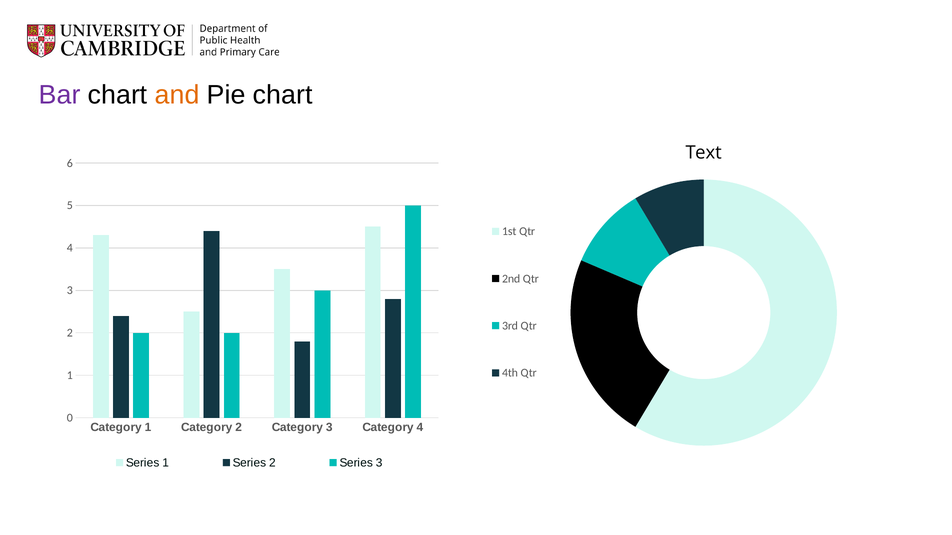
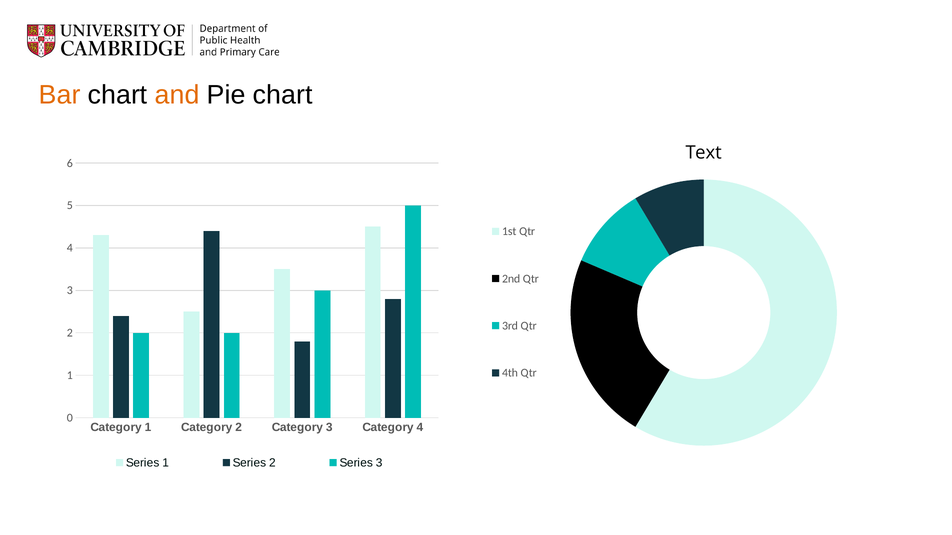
Bar colour: purple -> orange (60, 95)
